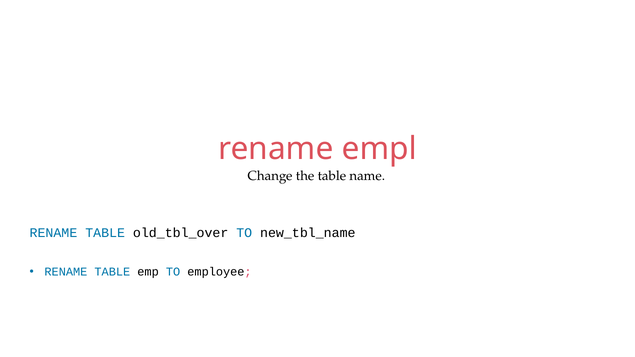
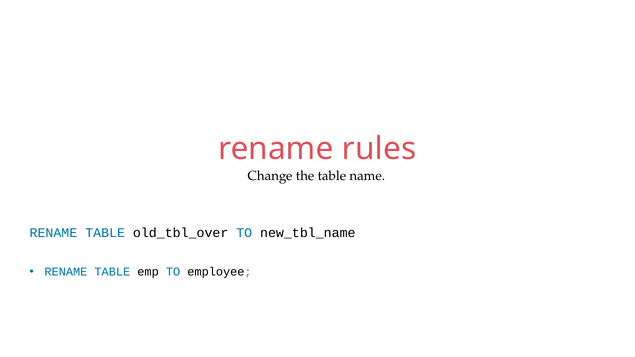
empl: empl -> rules (379, 149)
